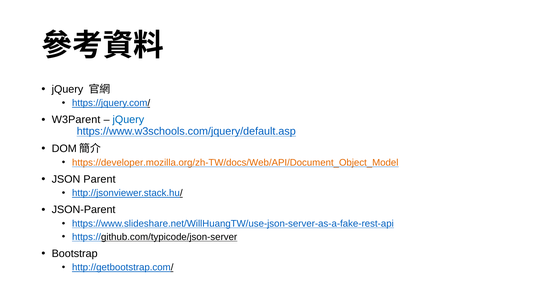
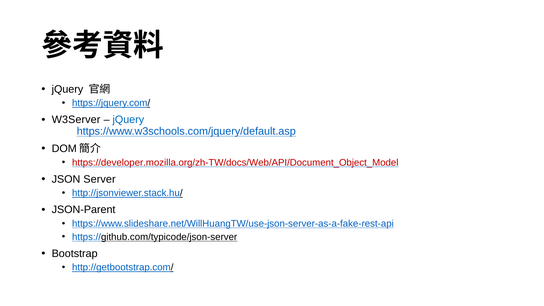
W3Parent: W3Parent -> W3Server (76, 120)
https://developer.mozilla.org/zh-TW/docs/Web/API/Document_Object_Model colour: orange -> red (235, 163)
Parent: Parent -> Server (100, 179)
